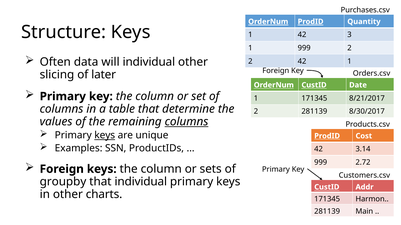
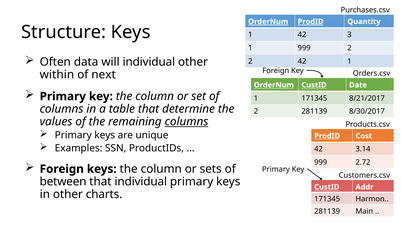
slicing: slicing -> within (57, 75)
later: later -> next (104, 75)
keys underline: present -> none (105, 136)
groupby: groupby -> between (63, 182)
